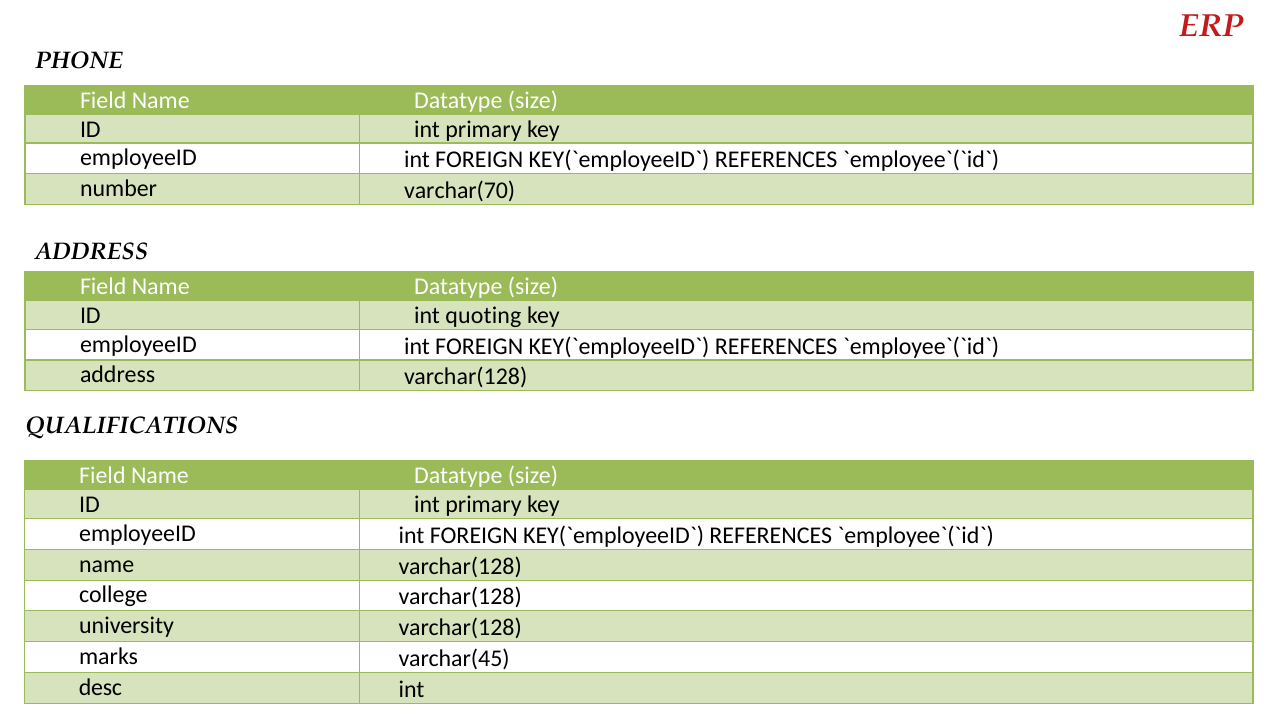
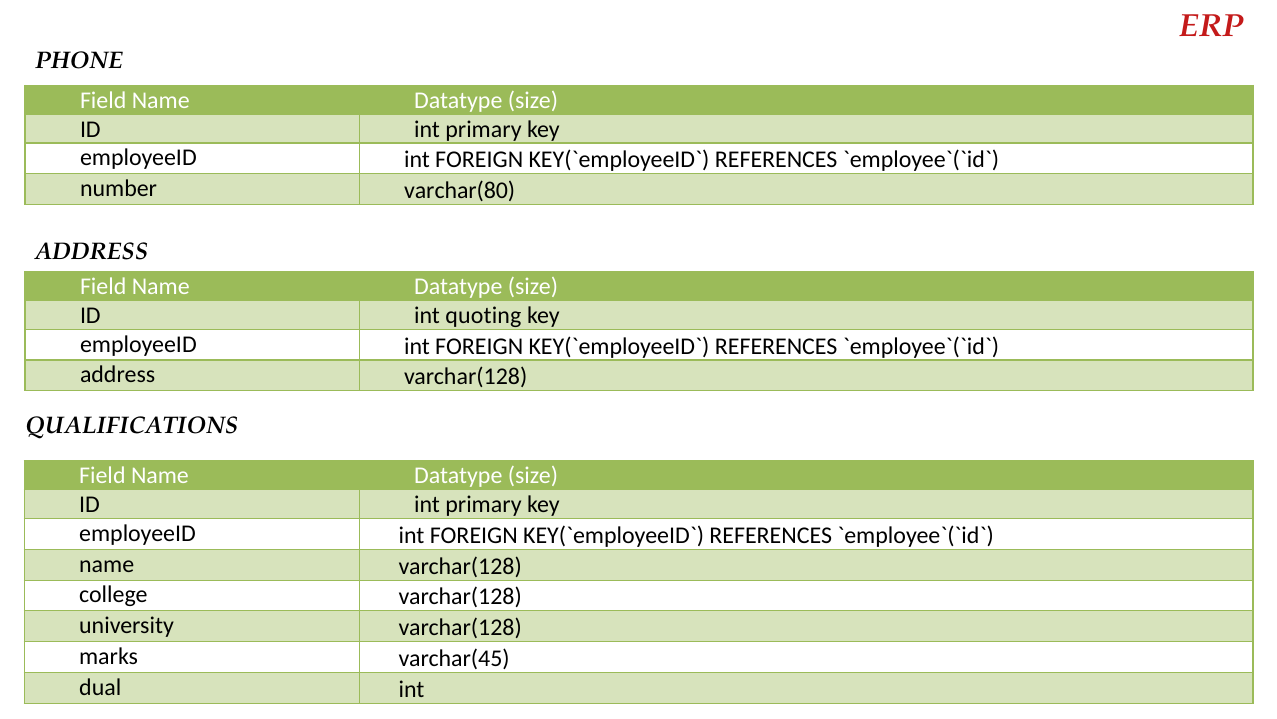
varchar(70: varchar(70 -> varchar(80 (460, 191)
desc: desc -> dual (100, 687)
